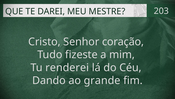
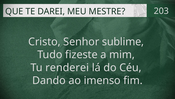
coração: coração -> sublime (123, 42)
grande: grande -> imenso (102, 80)
